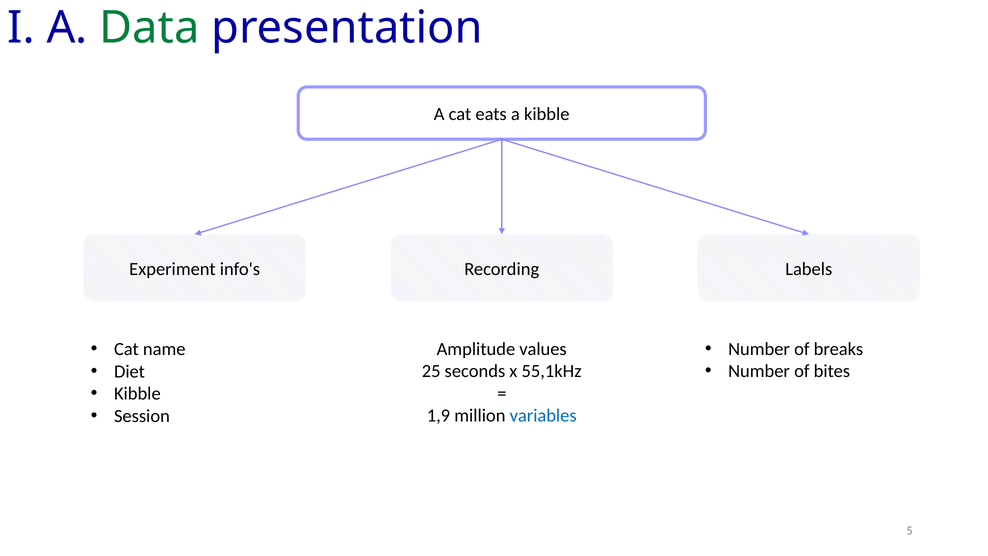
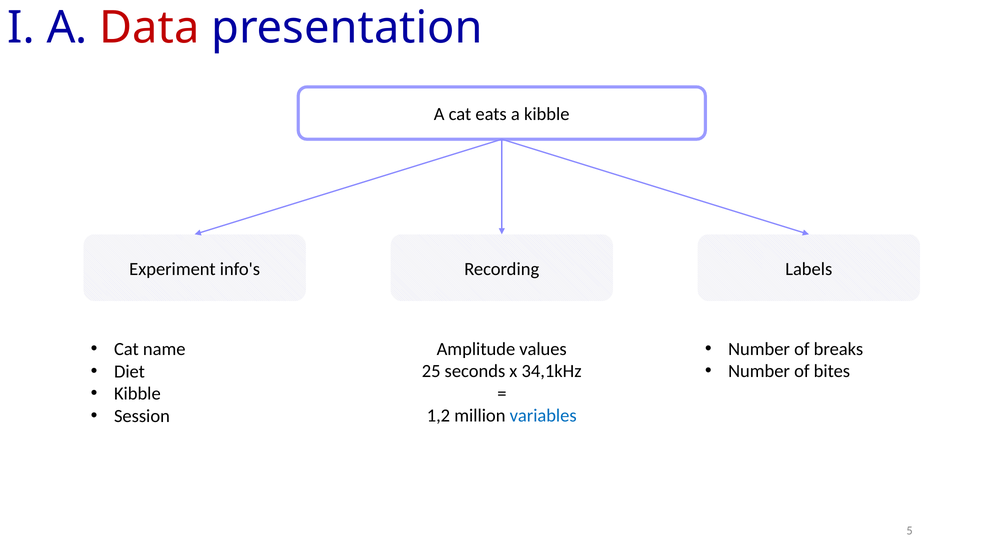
Data colour: green -> red (149, 28)
55,1kHz: 55,1kHz -> 34,1kHz (552, 371)
1,9: 1,9 -> 1,2 (438, 415)
